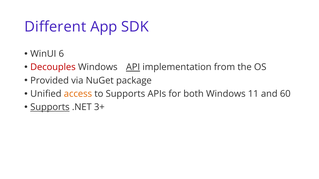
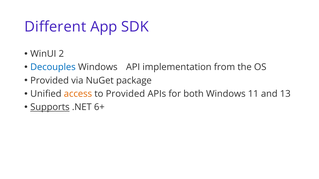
6: 6 -> 2 (61, 54)
Decouples colour: red -> blue (53, 67)
API underline: present -> none (133, 67)
to Supports: Supports -> Provided (125, 94)
60: 60 -> 13 (285, 94)
3+: 3+ -> 6+ (99, 107)
